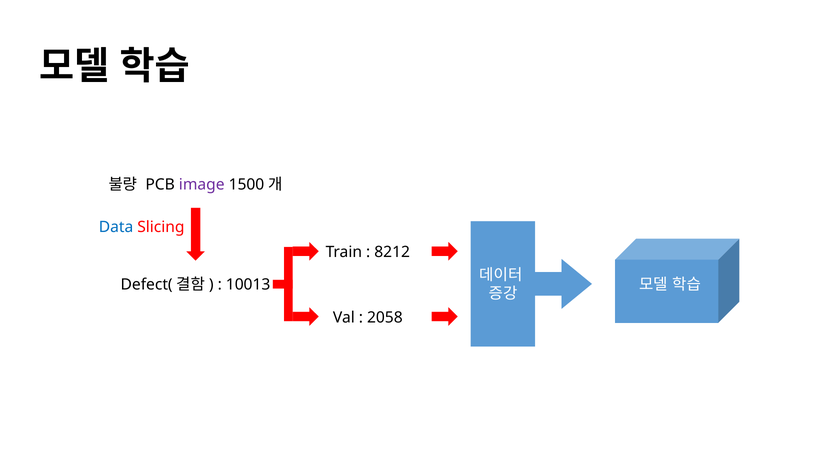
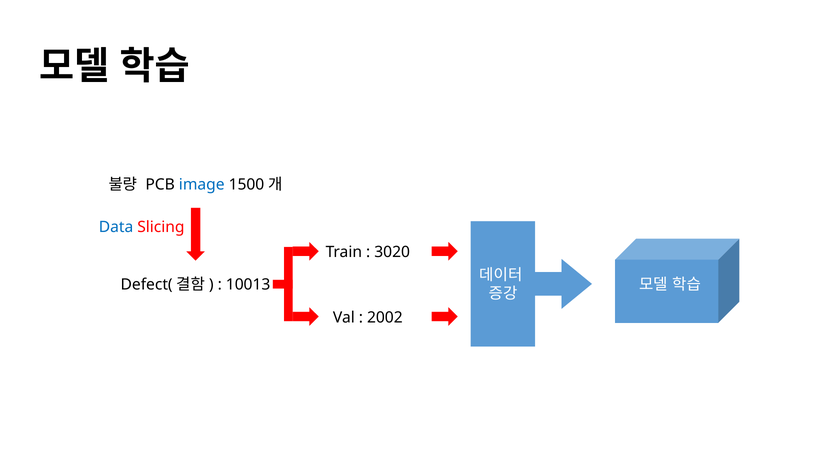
image colour: purple -> blue (202, 185)
8212: 8212 -> 3020 (392, 252)
2058: 2058 -> 2002 (385, 317)
